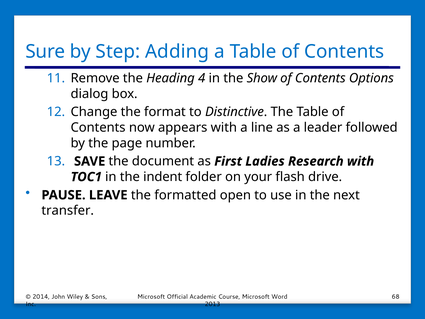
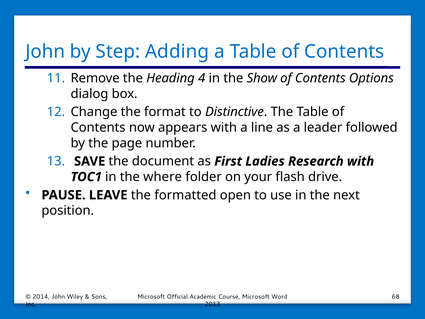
Sure: Sure -> John (45, 52)
indent: indent -> where (163, 177)
transfer: transfer -> position (68, 211)
